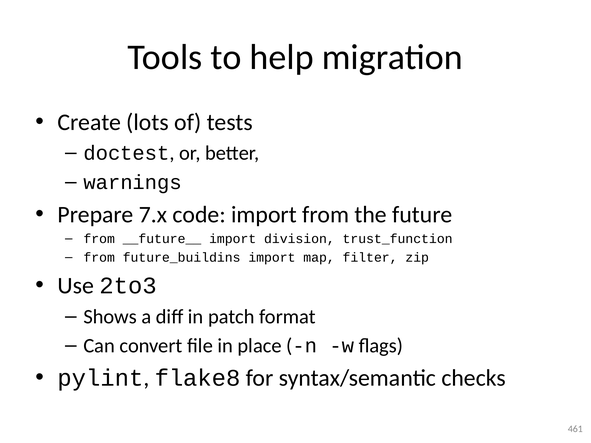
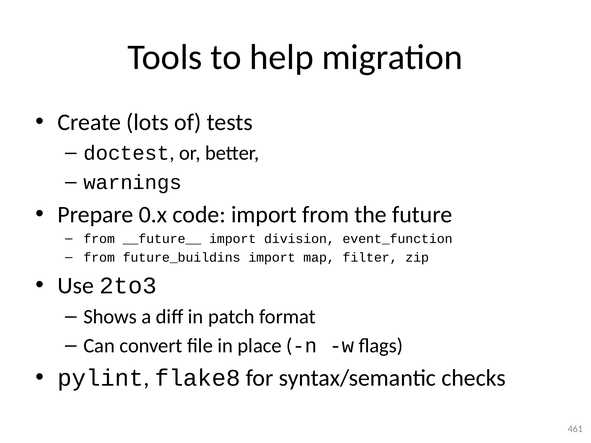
7.x: 7.x -> 0.x (153, 215)
trust_function: trust_function -> event_function (398, 239)
